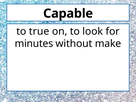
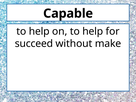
true: true -> help (39, 31)
on to look: look -> help (93, 31)
minutes: minutes -> succeed (34, 44)
